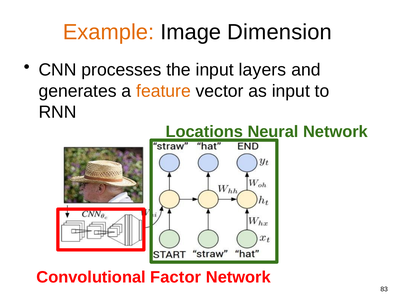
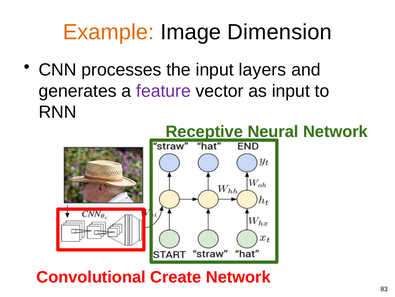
feature colour: orange -> purple (163, 91)
Locations: Locations -> Receptive (204, 131)
Factor: Factor -> Create (176, 276)
